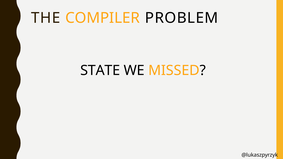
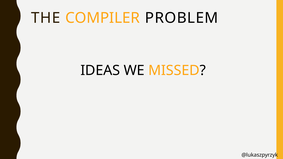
STATE: STATE -> IDEAS (100, 71)
